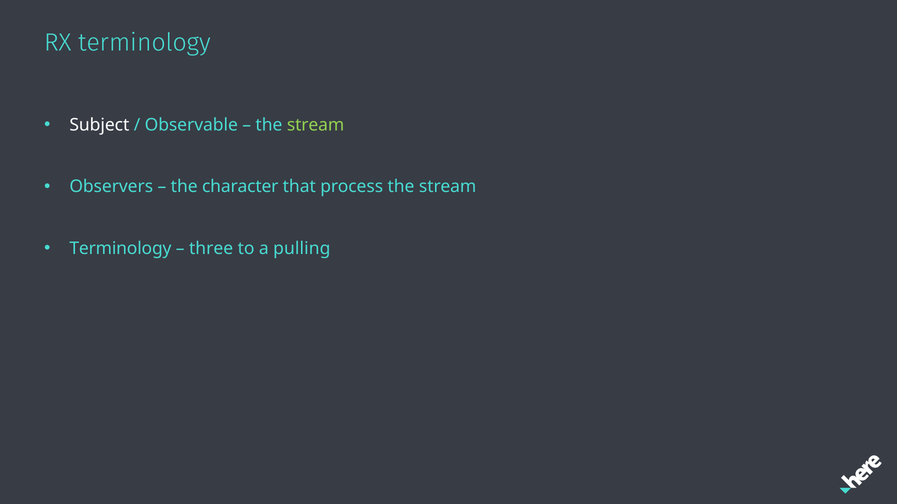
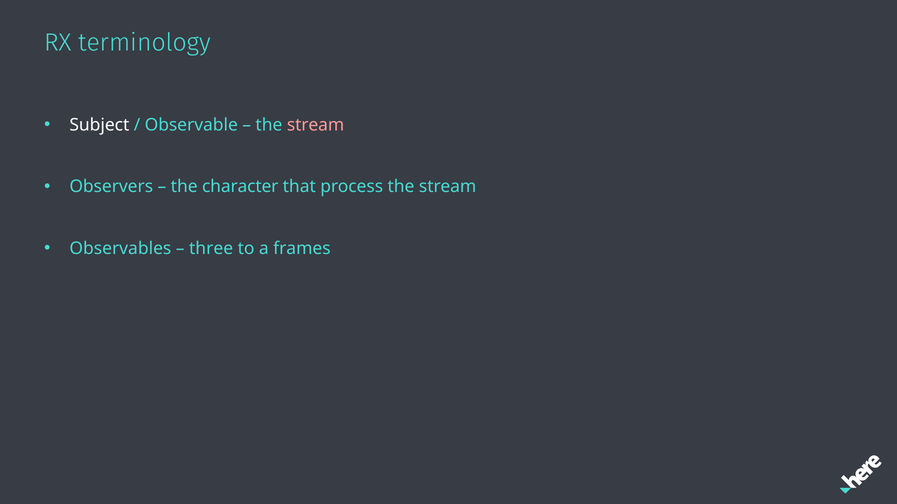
stream colour: light green -> pink (316, 125)
Terminology: Terminology -> Observables (120, 249)
pulling: pulling -> frames (302, 249)
